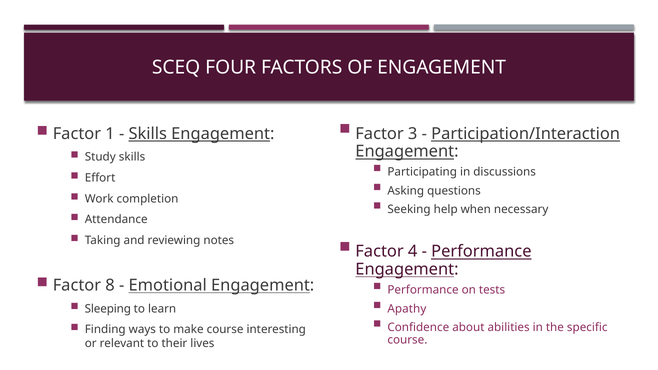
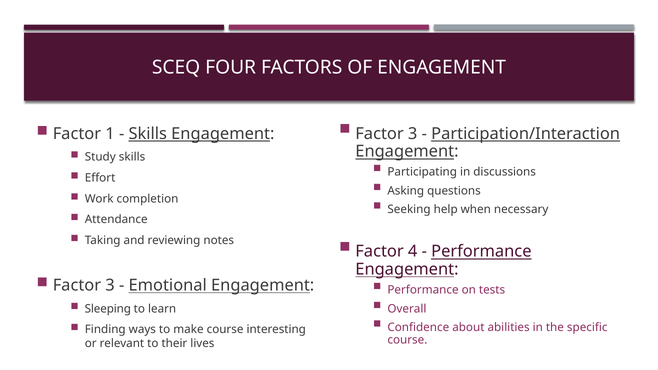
8: 8 -> 3 (110, 285)
Apathy: Apathy -> Overall (407, 309)
